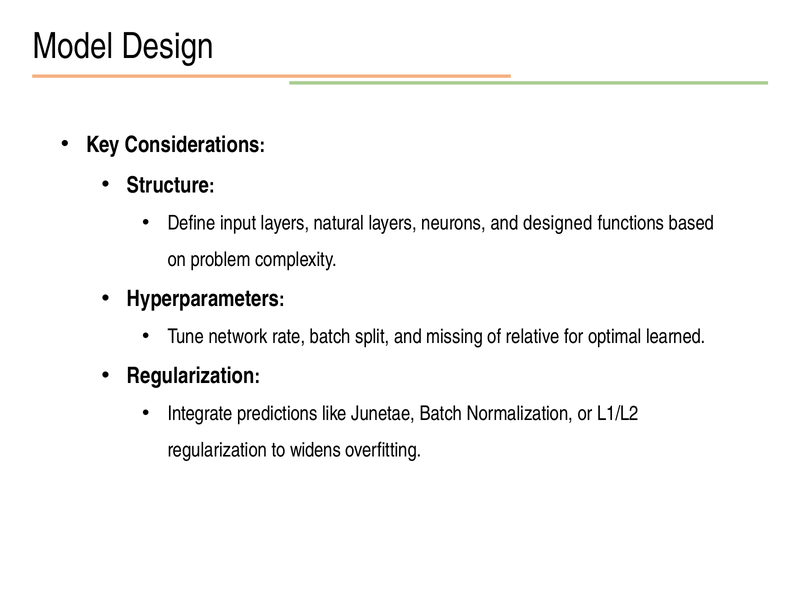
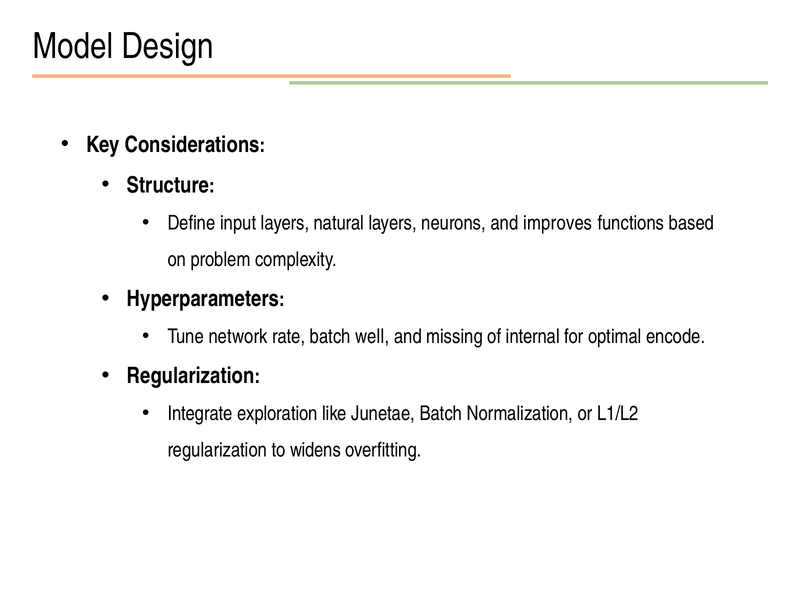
designed: designed -> improves (558, 223)
split: split -> well (372, 337)
relative: relative -> internal (533, 337)
learned: learned -> encode (676, 337)
predictions: predictions -> exploration (277, 414)
